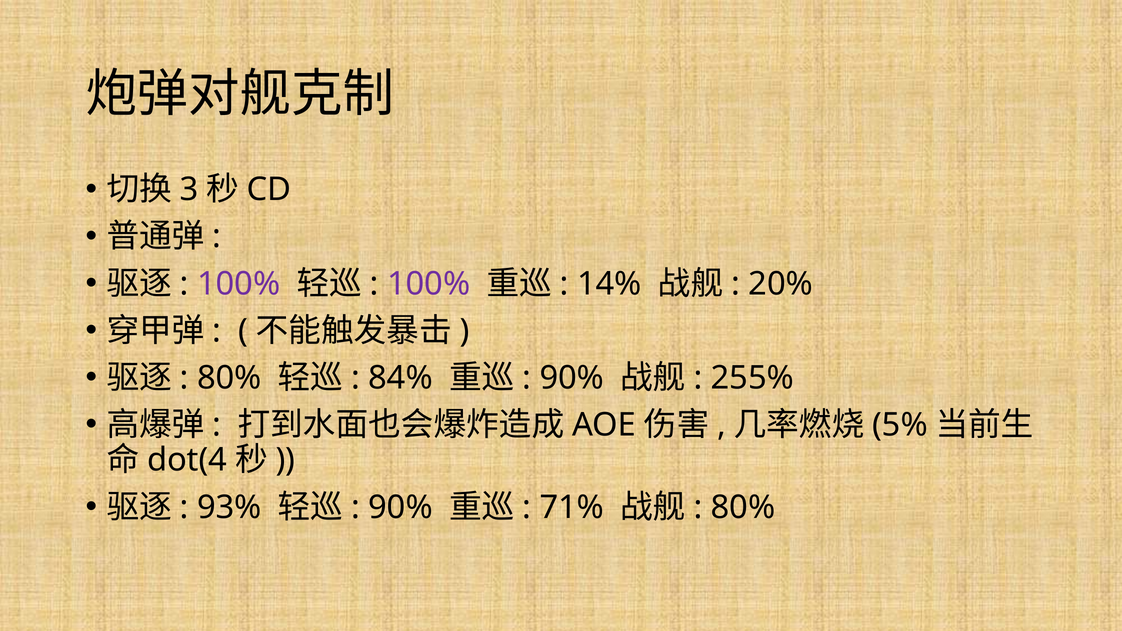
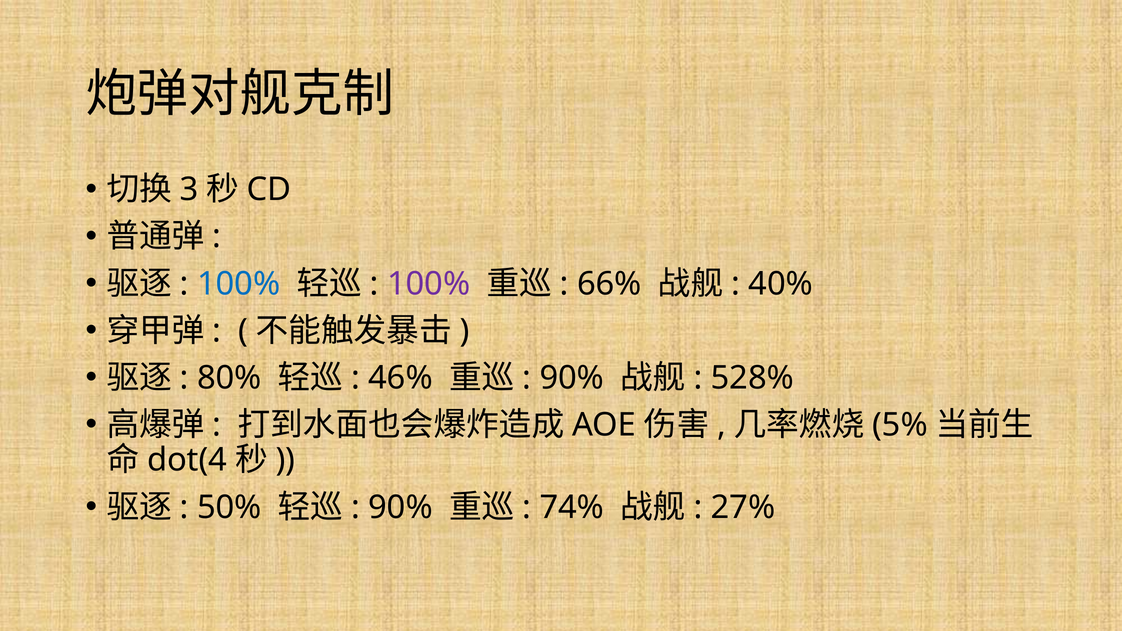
100% colour: purple -> blue (239, 284)
14%: 14% -> 66% (609, 284)
20%: 20% -> 40% (781, 284)
84%: 84% -> 46% (401, 378)
255%: 255% -> 528% (752, 378)
93%: 93% -> 50% (229, 507)
71%: 71% -> 74% (572, 507)
80%: 80% -> 27% (743, 507)
